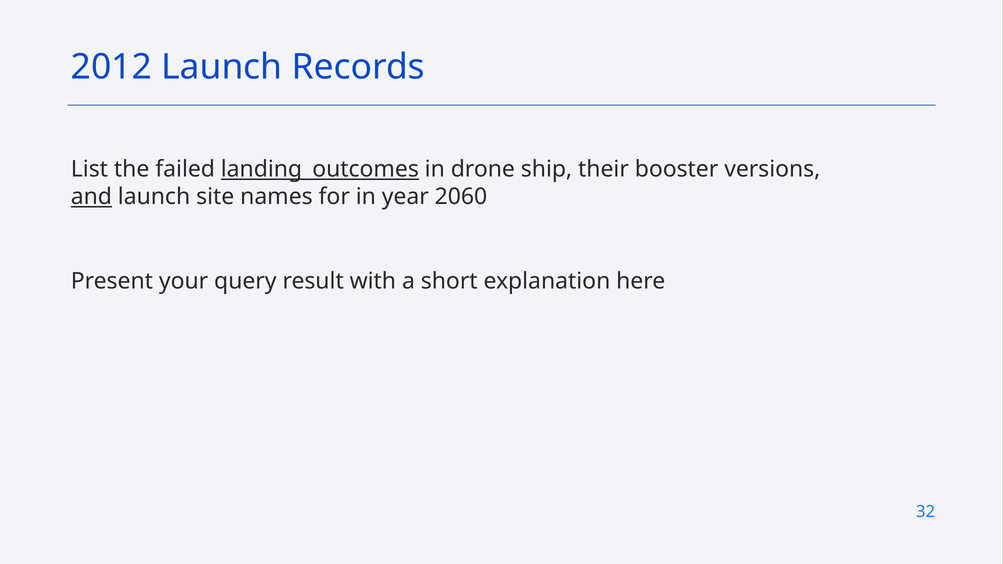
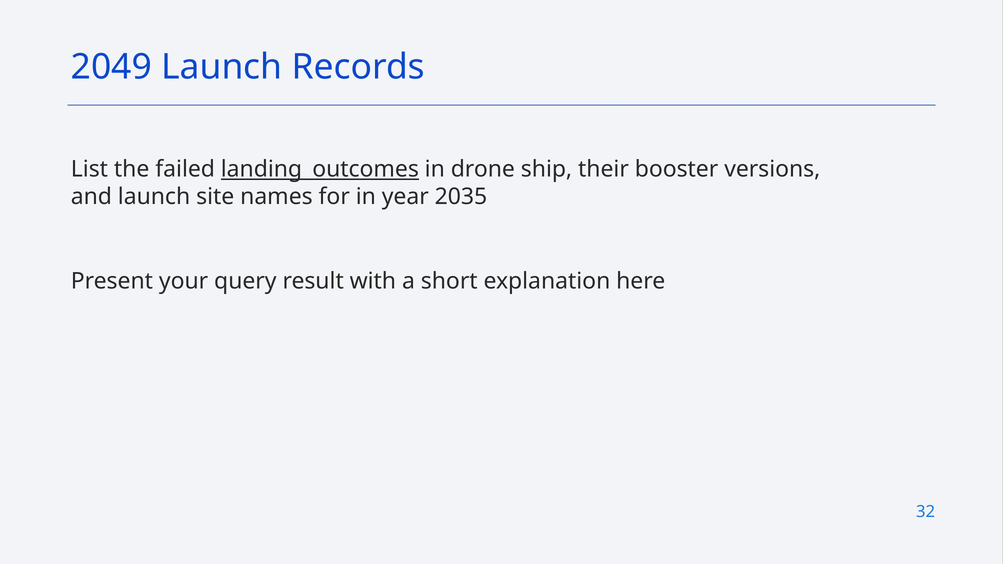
2012: 2012 -> 2049 (111, 67)
and underline: present -> none (91, 197)
2060: 2060 -> 2035 (461, 197)
